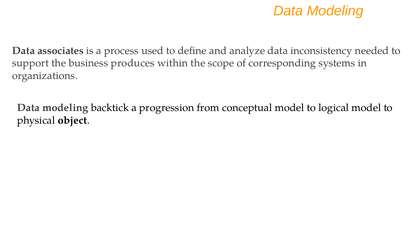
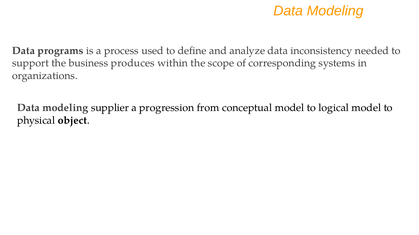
associates: associates -> programs (61, 51)
backtick: backtick -> supplier (110, 108)
